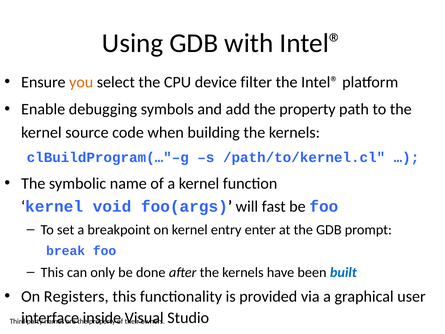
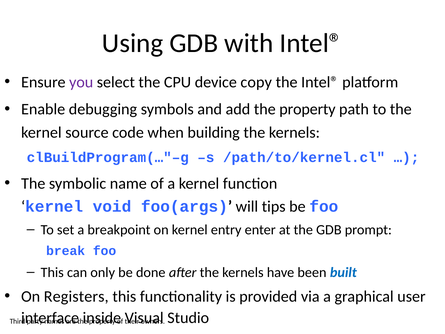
you colour: orange -> purple (81, 82)
filter: filter -> copy (256, 82)
fast: fast -> tips (274, 206)
